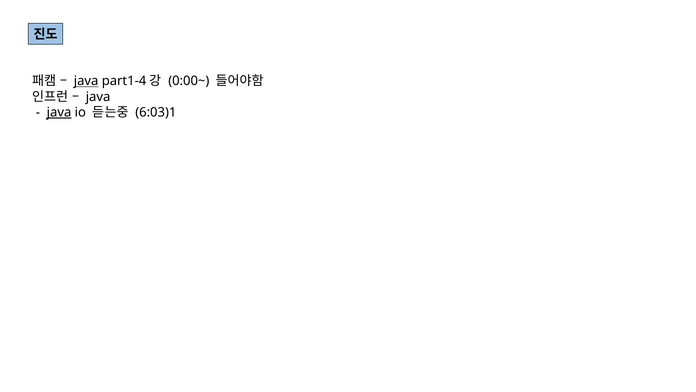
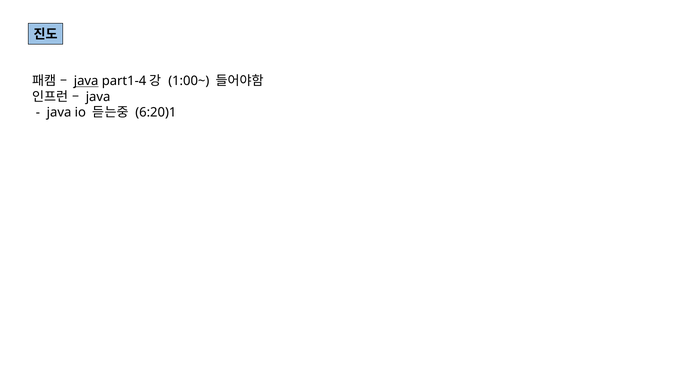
0:00~: 0:00~ -> 1:00~ (189, 81)
java underline: present -> none (59, 112)
6:03)1: 6:03)1 -> 6:20)1 (156, 112)
